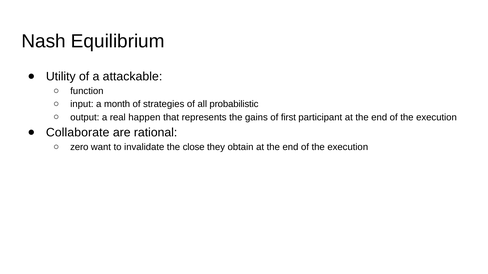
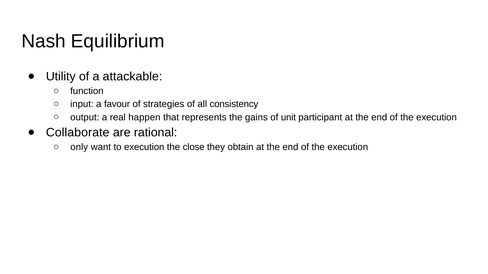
month: month -> favour (117, 104)
probabilistic: probabilistic -> consistency (234, 104)
first: first -> unit (288, 117)
zero: zero -> only (79, 147)
to invalidate: invalidate -> execution (144, 147)
